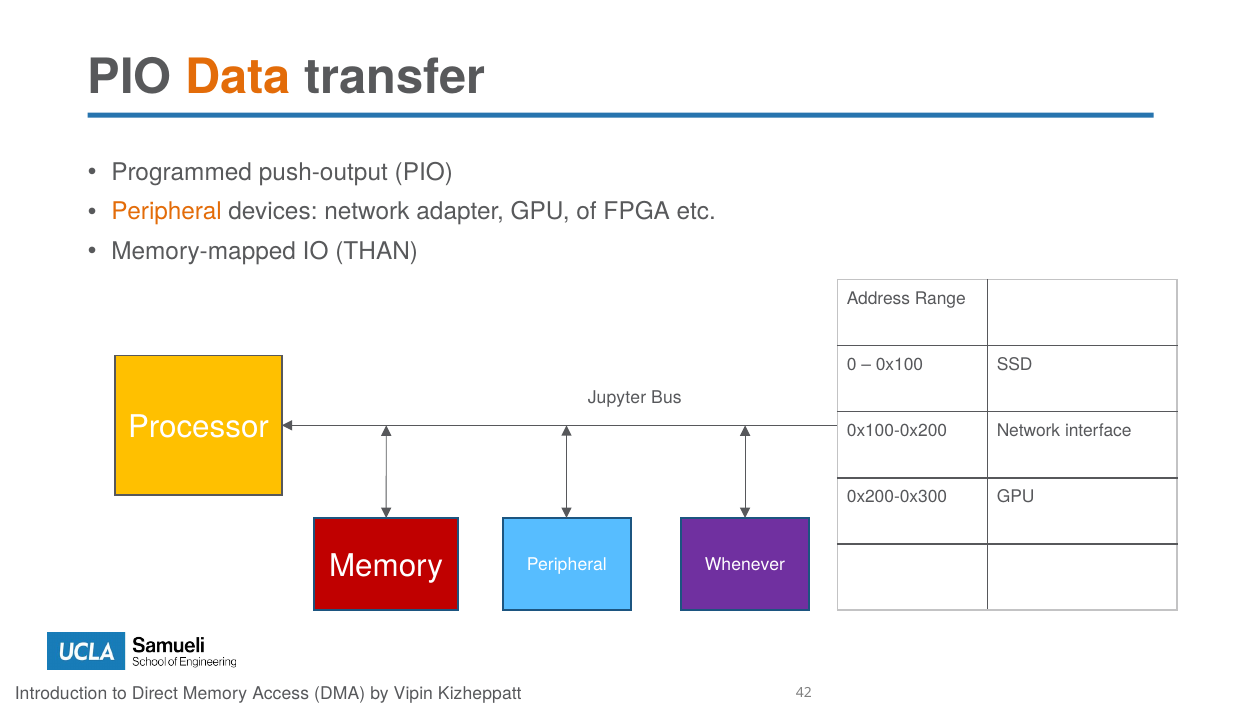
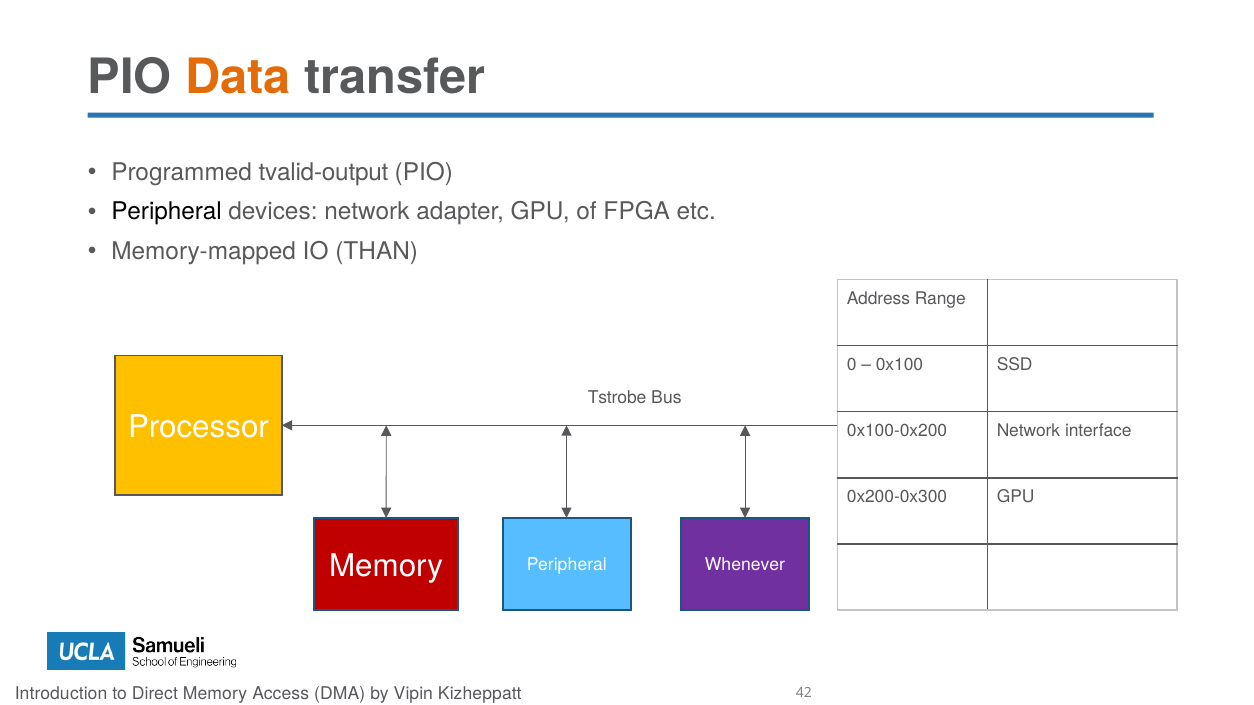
push-output: push-output -> tvalid-output (324, 173)
Peripheral colour: orange -> black (167, 212)
Jupyter: Jupyter -> Tstrobe (617, 398)
